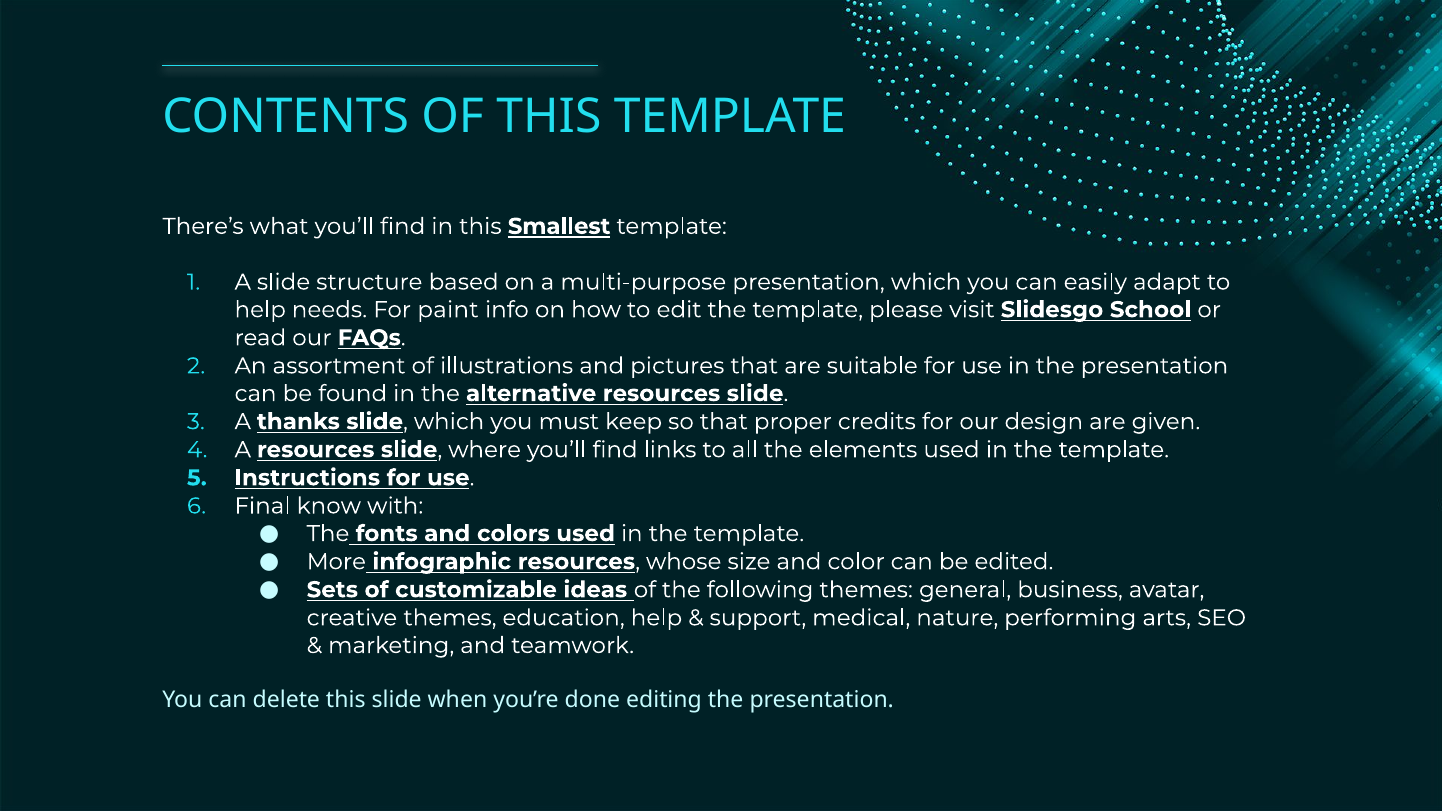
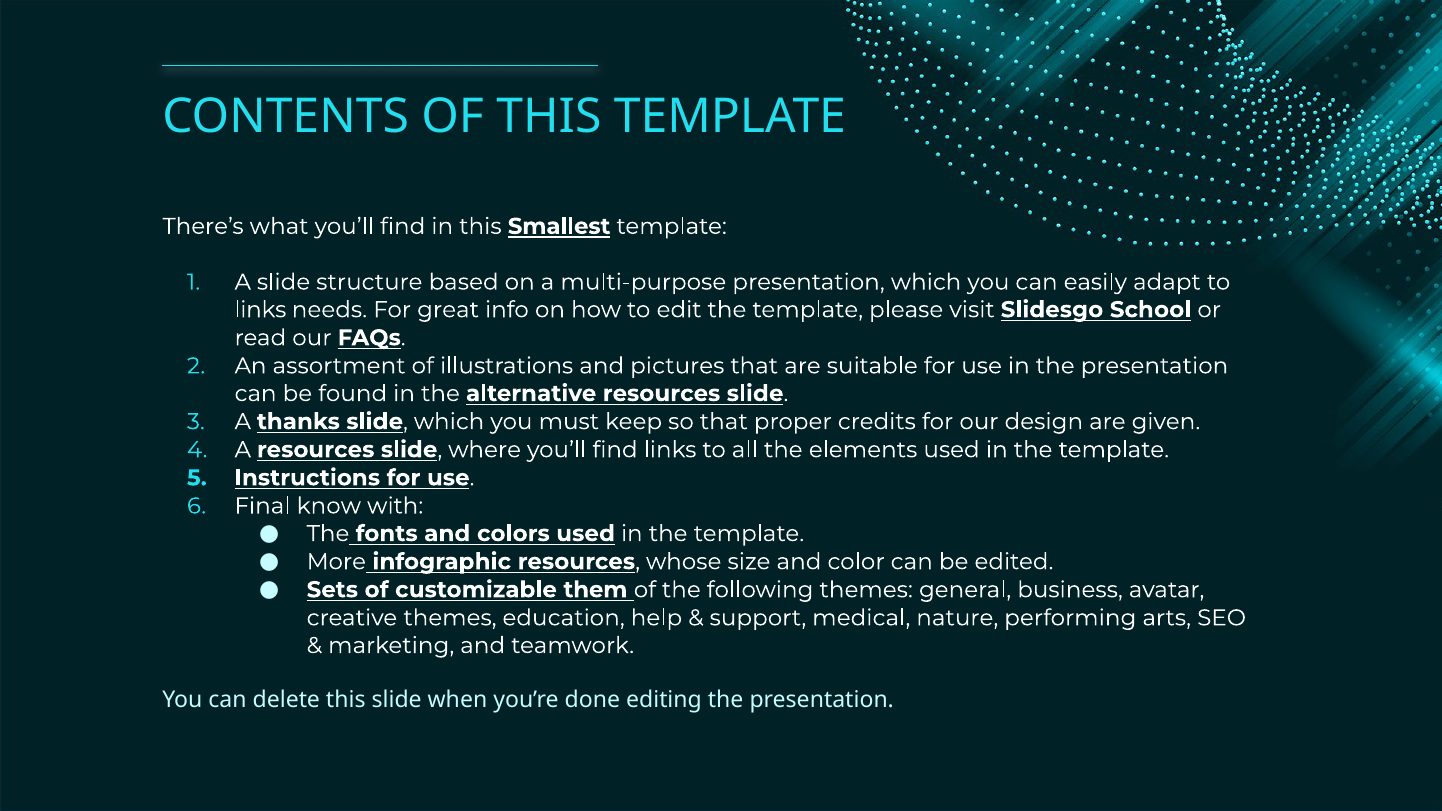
help: help -> links (260, 310)
paint: paint -> great (448, 310)
ideas: ideas -> them (595, 590)
